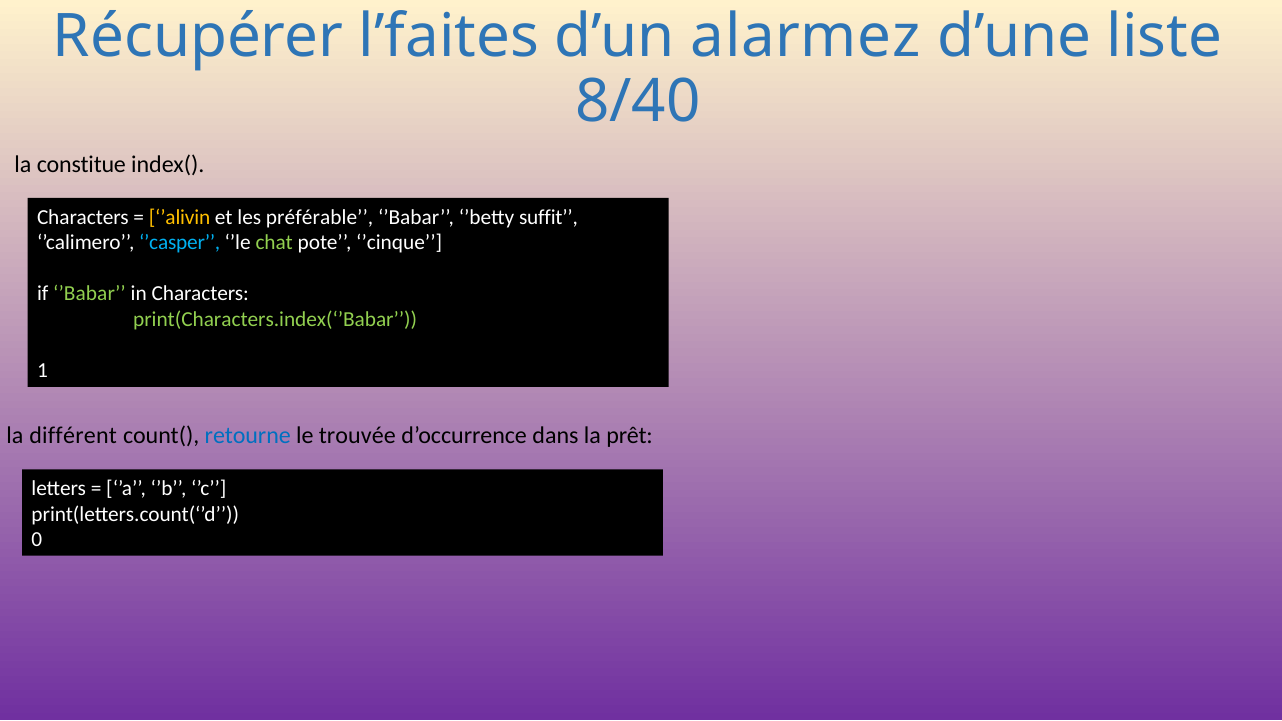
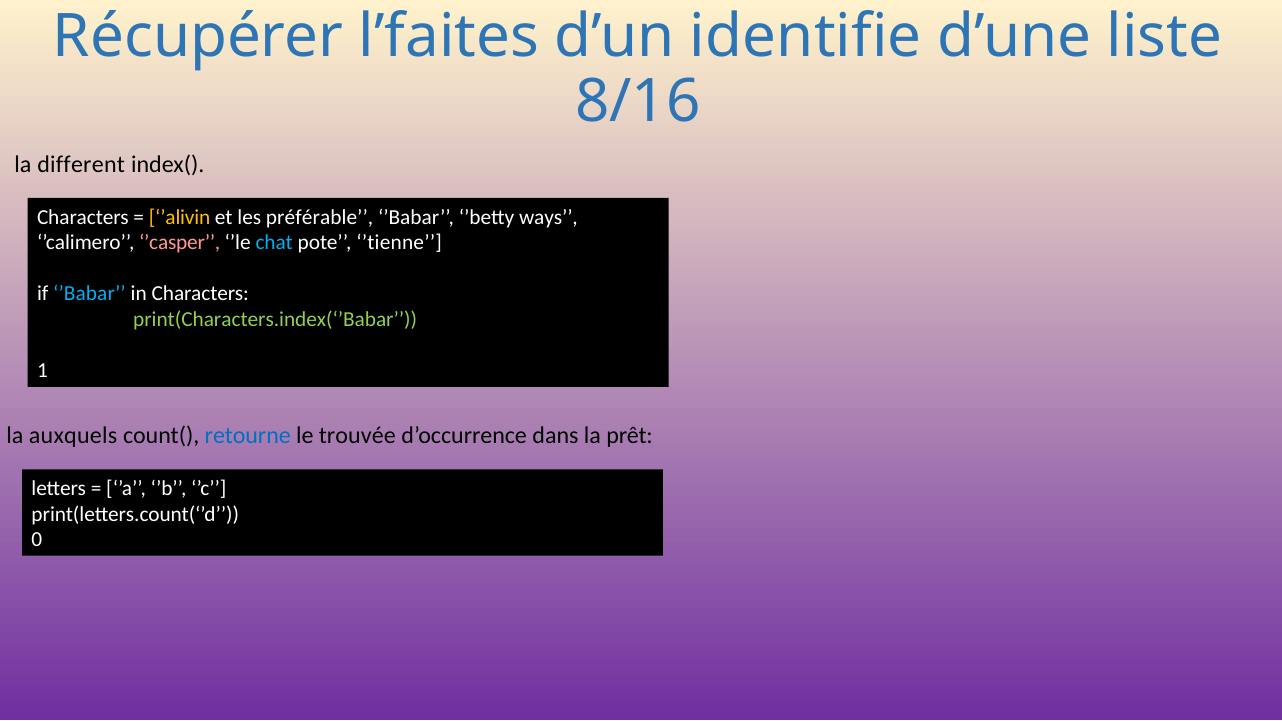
alarmez: alarmez -> identifie (806, 37)
8/40: 8/40 -> 8/16 (638, 102)
constitue: constitue -> different (81, 164)
suffit: suffit -> ways (548, 217)
’casper colour: light blue -> pink (180, 243)
chat colour: light green -> light blue (274, 243)
’cinque: ’cinque -> ’tienne (399, 243)
’Babar colour: light green -> light blue (89, 294)
différent: différent -> auxquels (73, 436)
